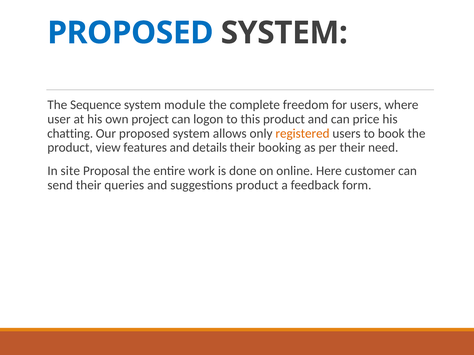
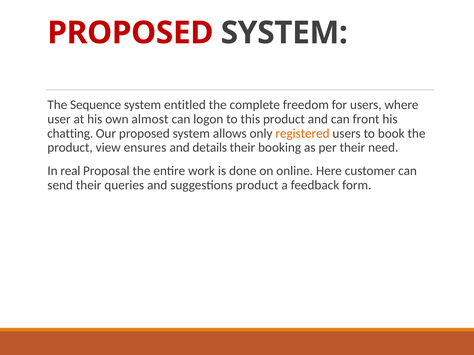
PROPOSED colour: blue -> red (130, 33)
module: module -> entitled (185, 105)
project: project -> almost (150, 119)
price: price -> front (366, 119)
features: features -> ensures (145, 148)
site: site -> real (70, 171)
